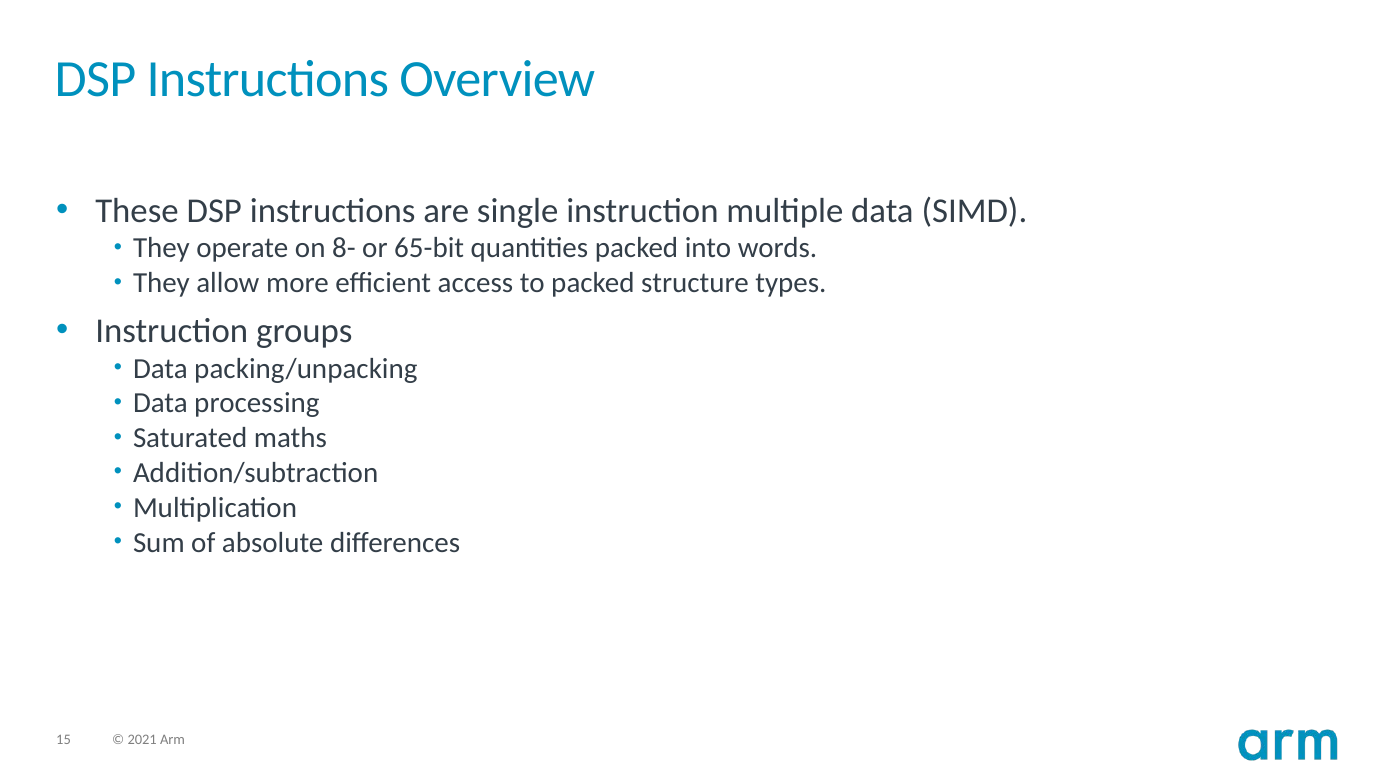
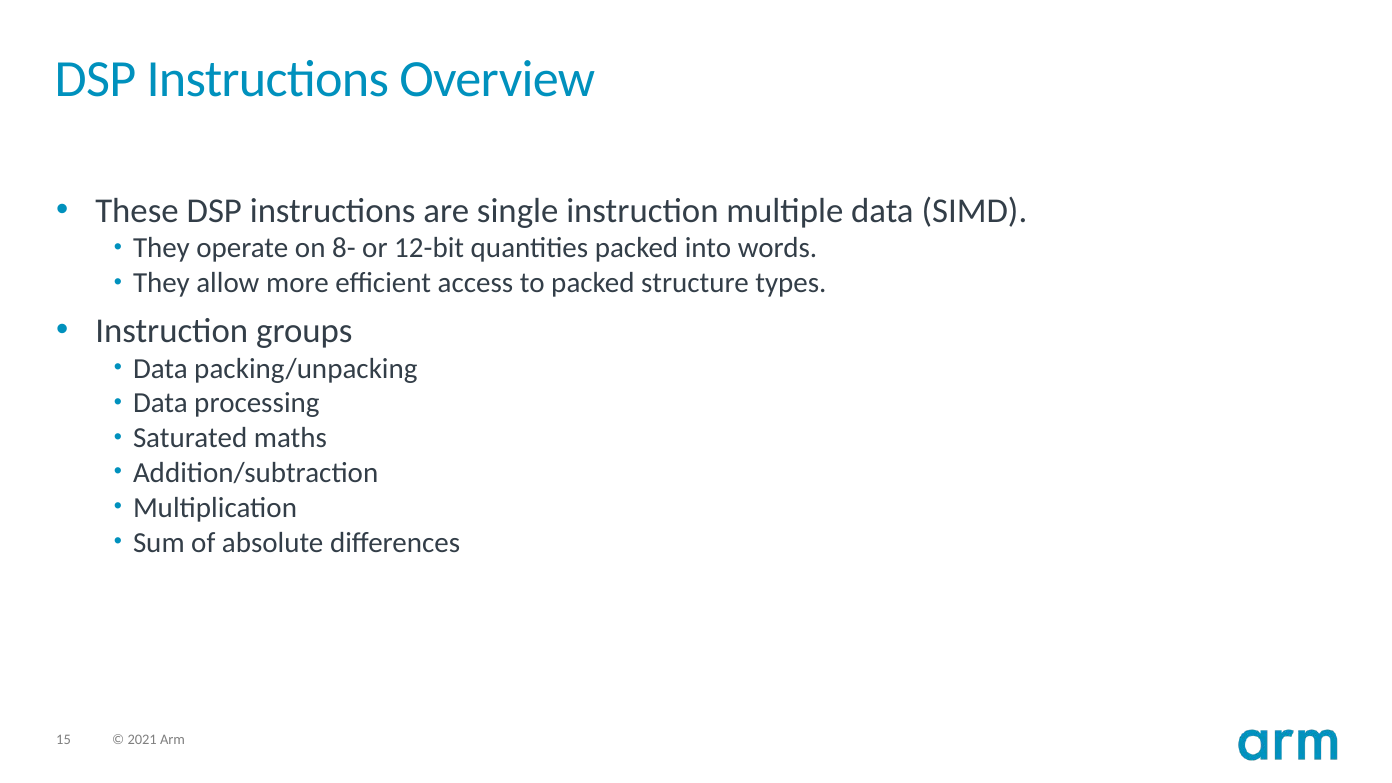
65-bit: 65-bit -> 12-bit (429, 248)
